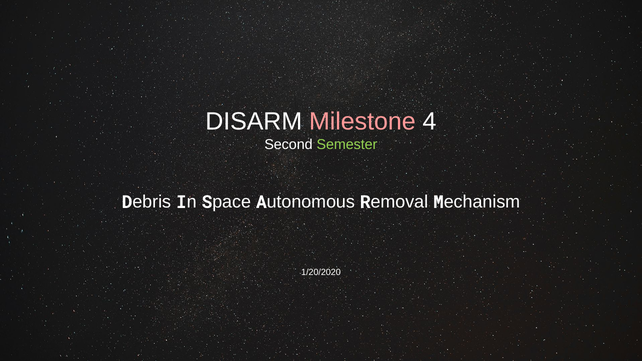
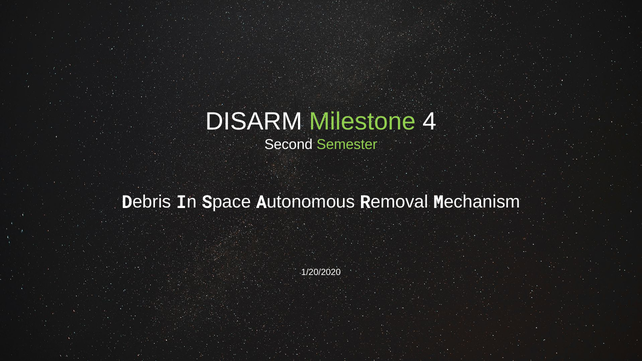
Milestone colour: pink -> light green (362, 122)
